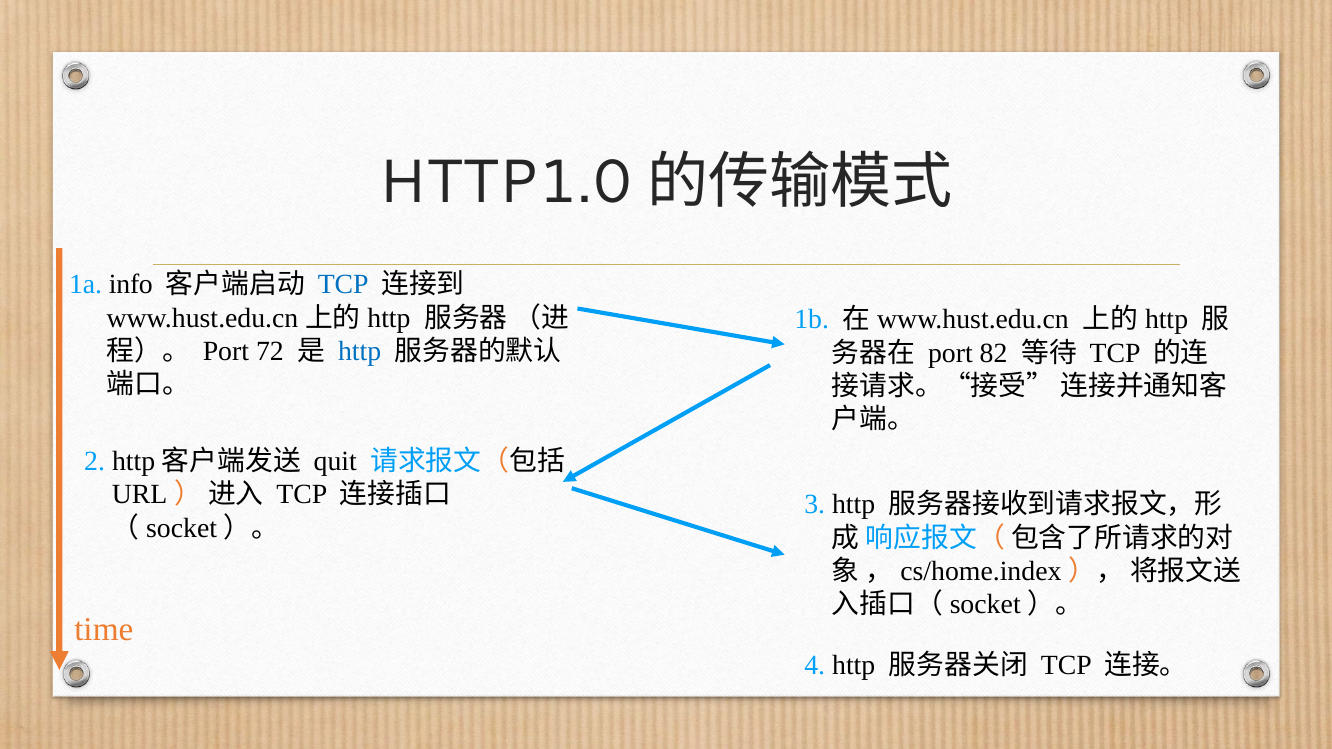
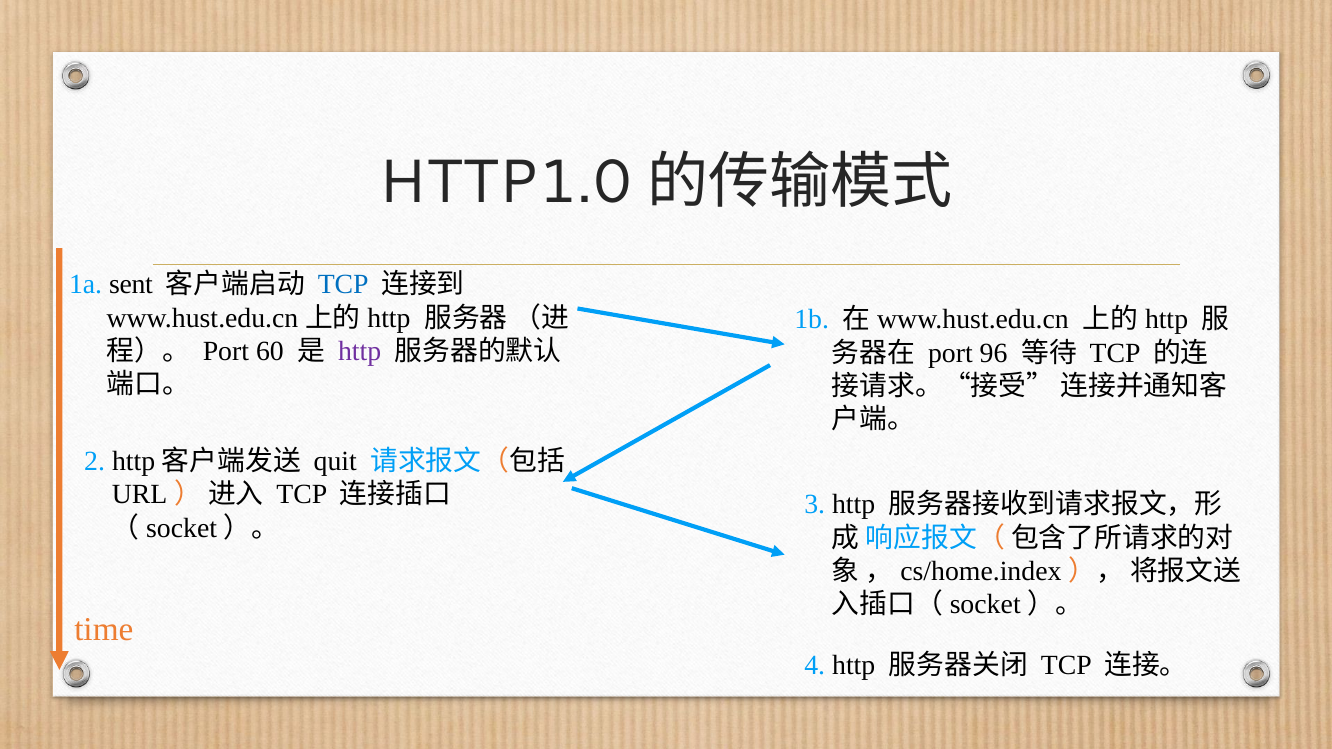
info: info -> sent (131, 285)
72: 72 -> 60 (270, 351)
http colour: blue -> purple (360, 351)
82: 82 -> 96 (994, 353)
